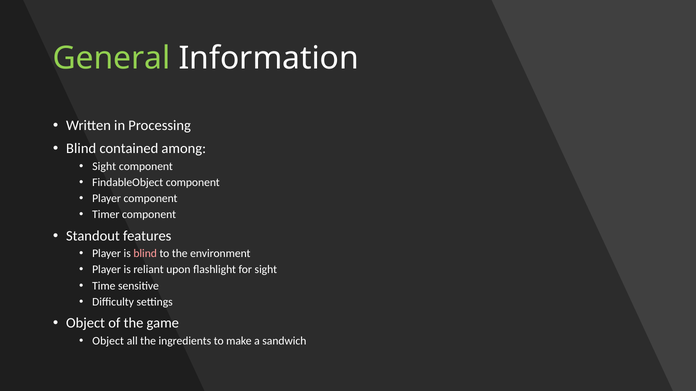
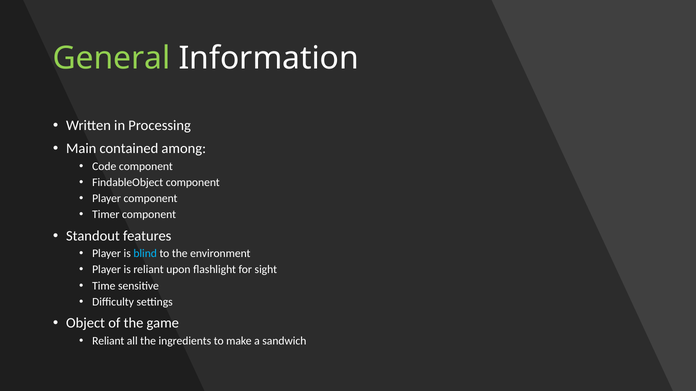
Blind: Blind -> Main (81, 149)
Sight: Sight -> Code (104, 166)
blind colour: pink -> light blue (145, 254)
Object: Object -> Reliant (108, 341)
